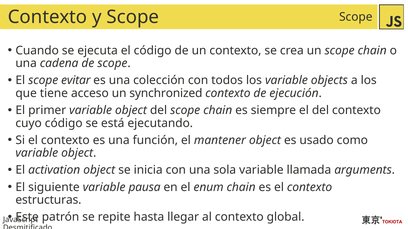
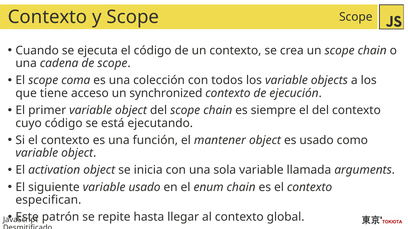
evitar: evitar -> coma (76, 81)
variable pausa: pausa -> usado (145, 188)
estructuras: estructuras -> especifican (48, 200)
